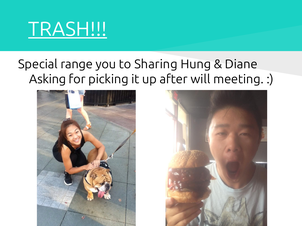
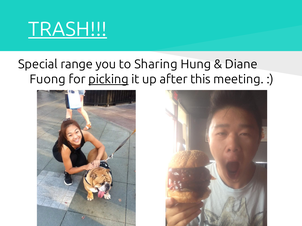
Asking: Asking -> Fuong (48, 79)
picking underline: none -> present (108, 79)
will: will -> this (201, 79)
